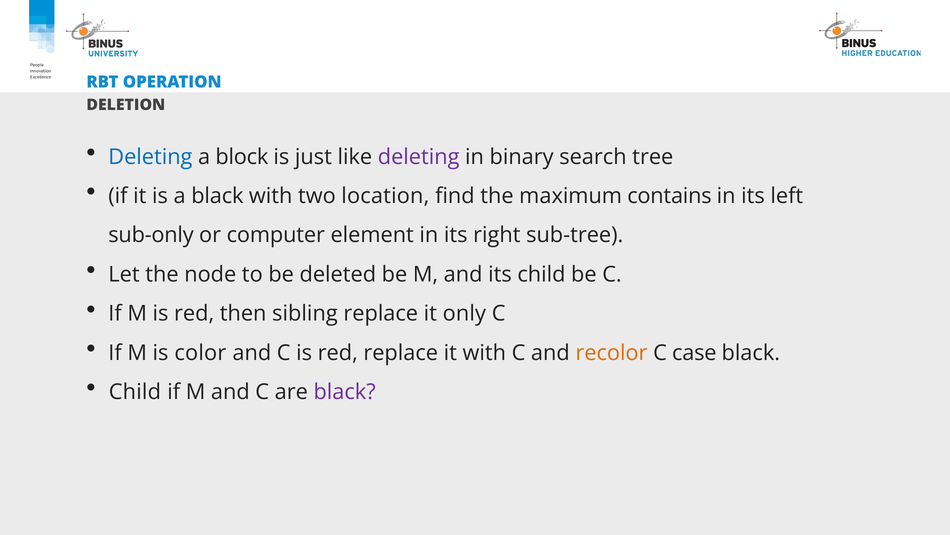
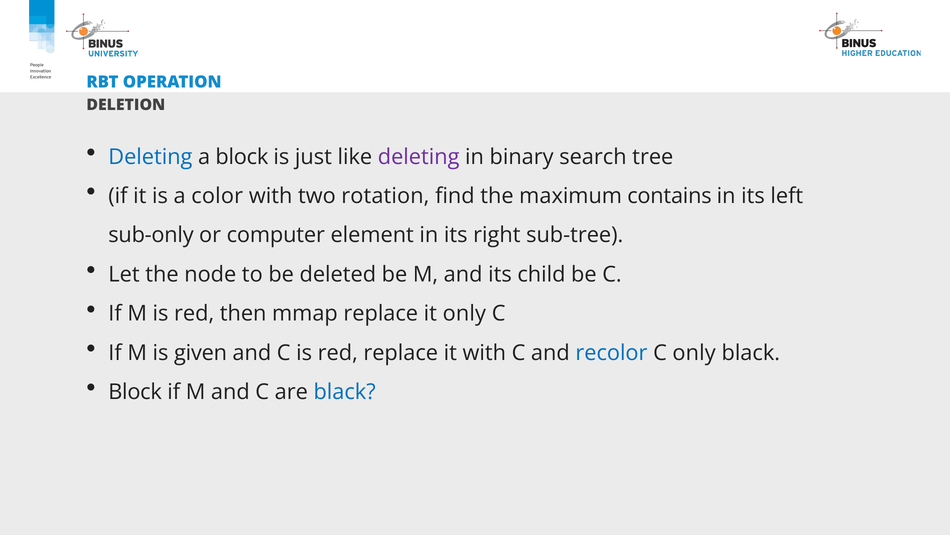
a black: black -> color (217, 196)
location: location -> rotation (385, 196)
sibling: sibling -> mmap (305, 313)
color: color -> given (201, 353)
recolor colour: orange -> blue (611, 353)
C case: case -> only (694, 353)
Child: Child -> Block (135, 392)
black colour: purple -> blue (345, 392)
